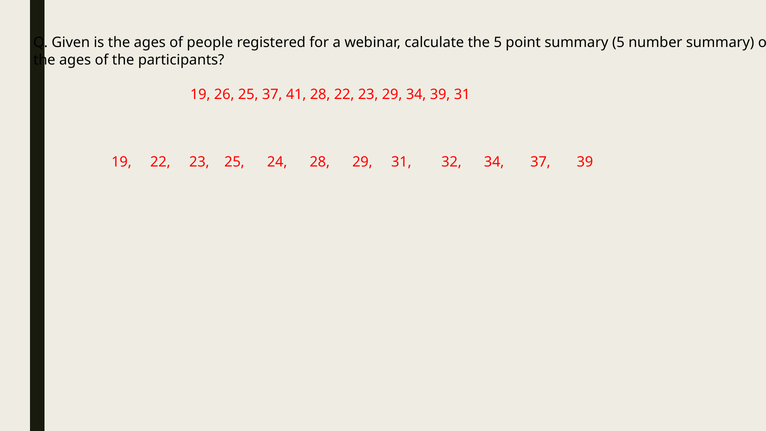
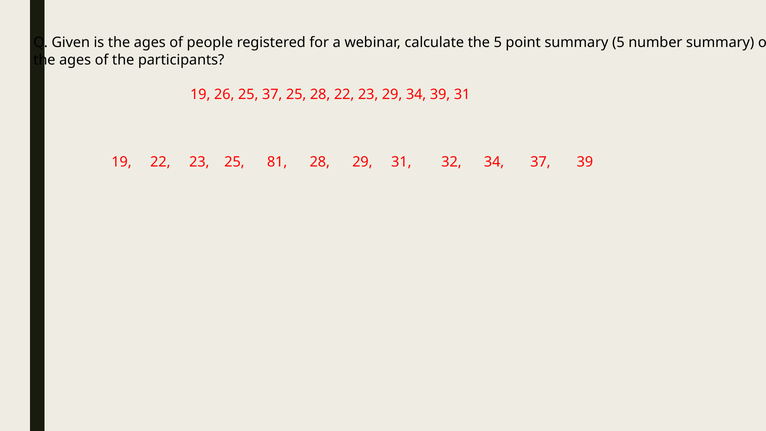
37 41: 41 -> 25 (296, 94)
24: 24 -> 81 (277, 162)
